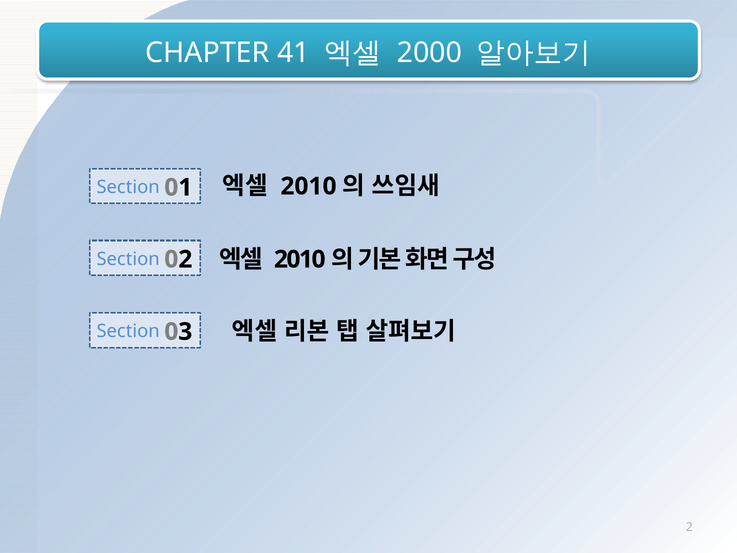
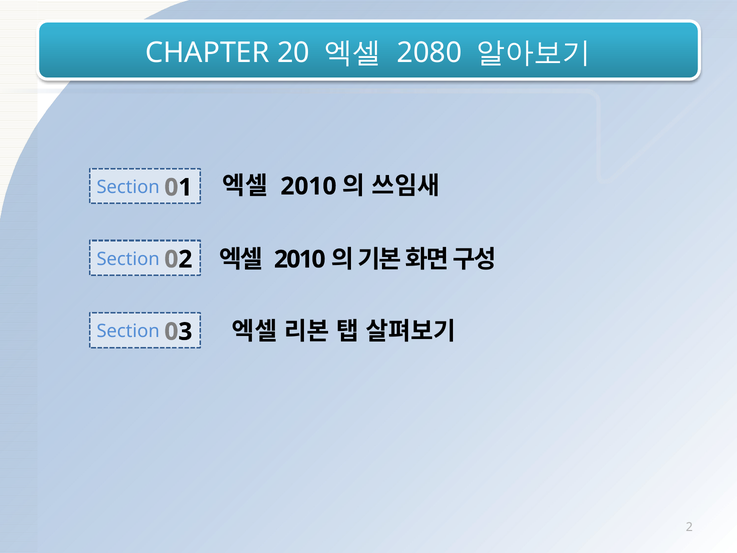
41: 41 -> 20 (294, 53)
2000: 2000 -> 2080 (429, 53)
